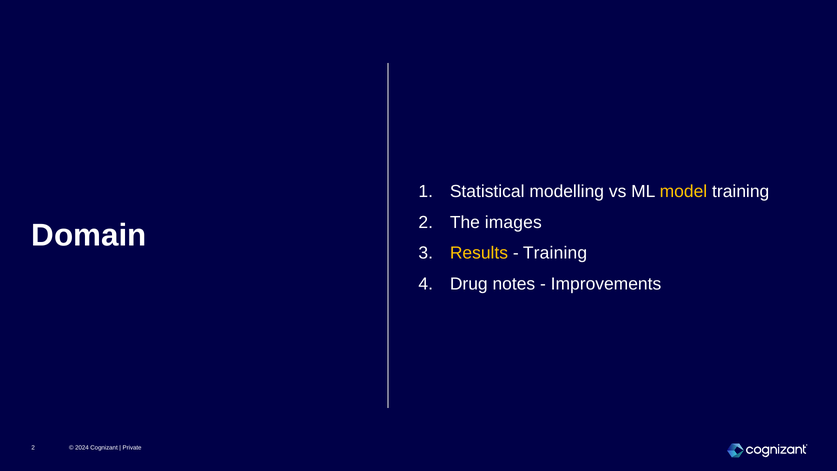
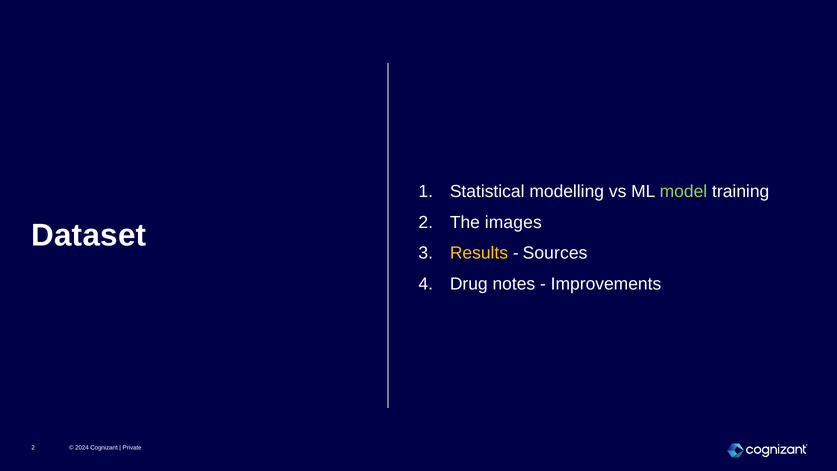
model colour: yellow -> light green (683, 191)
Domain: Domain -> Dataset (89, 235)
Training: Training -> Sources (555, 253)
